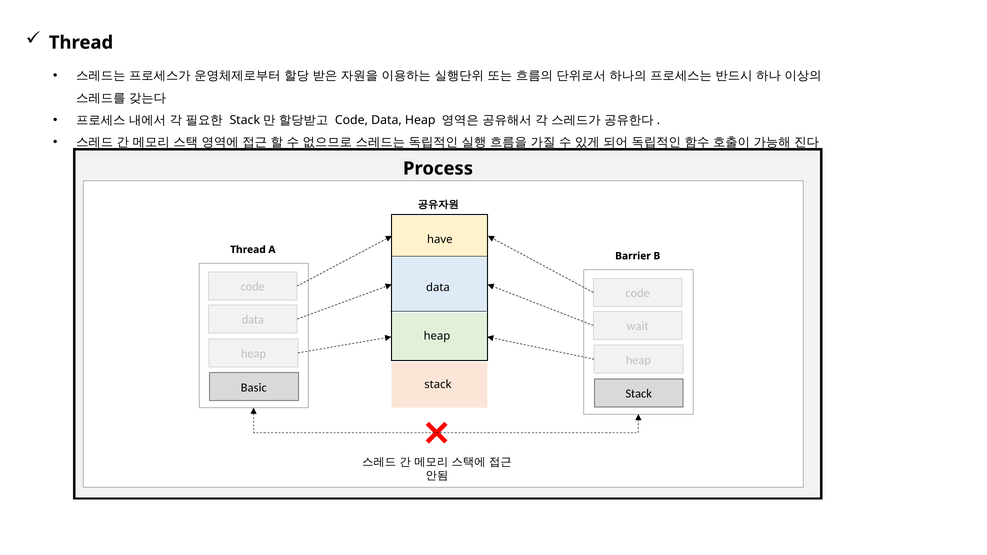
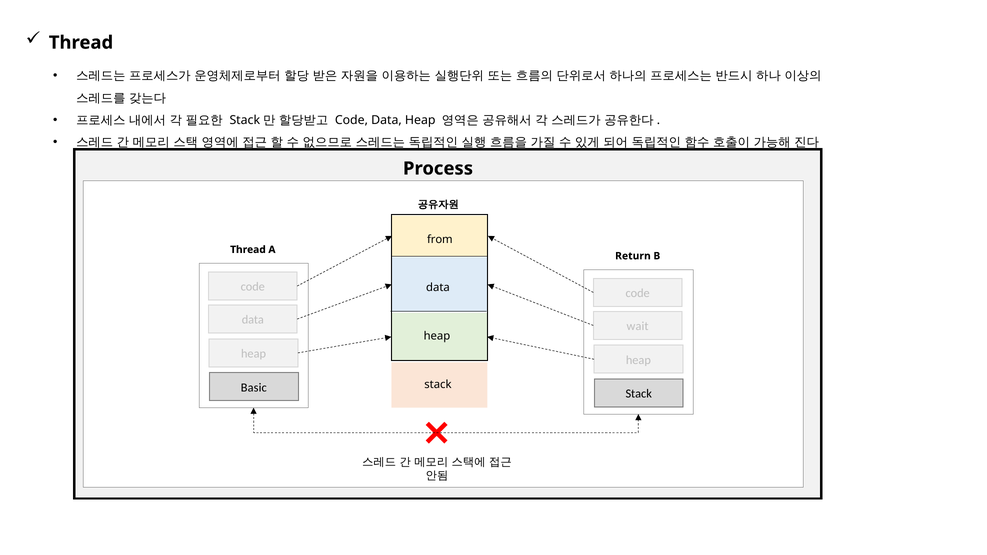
have: have -> from (440, 239)
Barrier: Barrier -> Return (633, 256)
